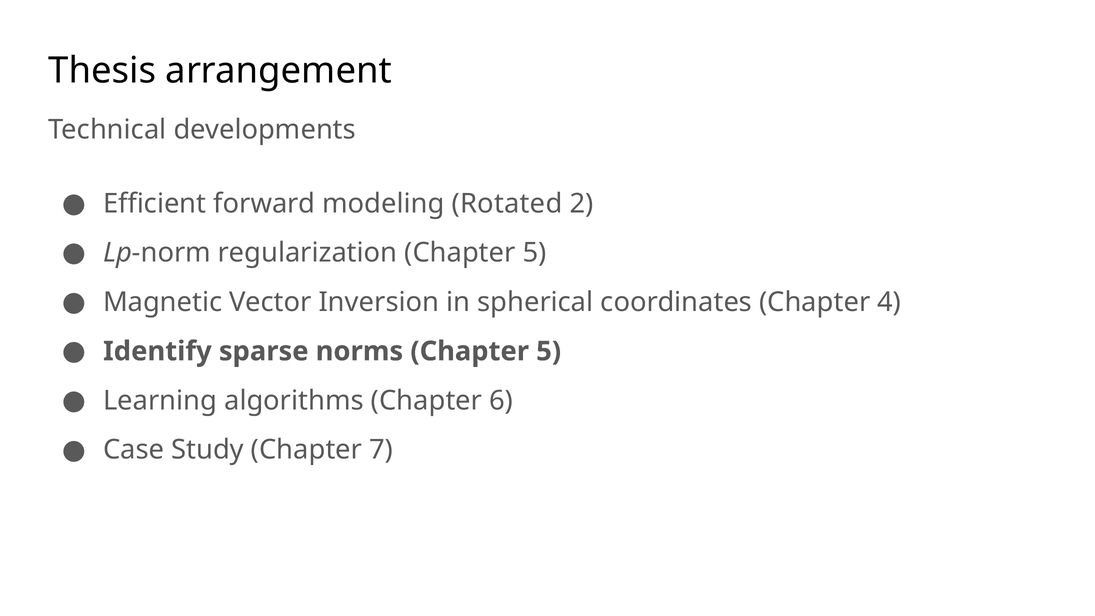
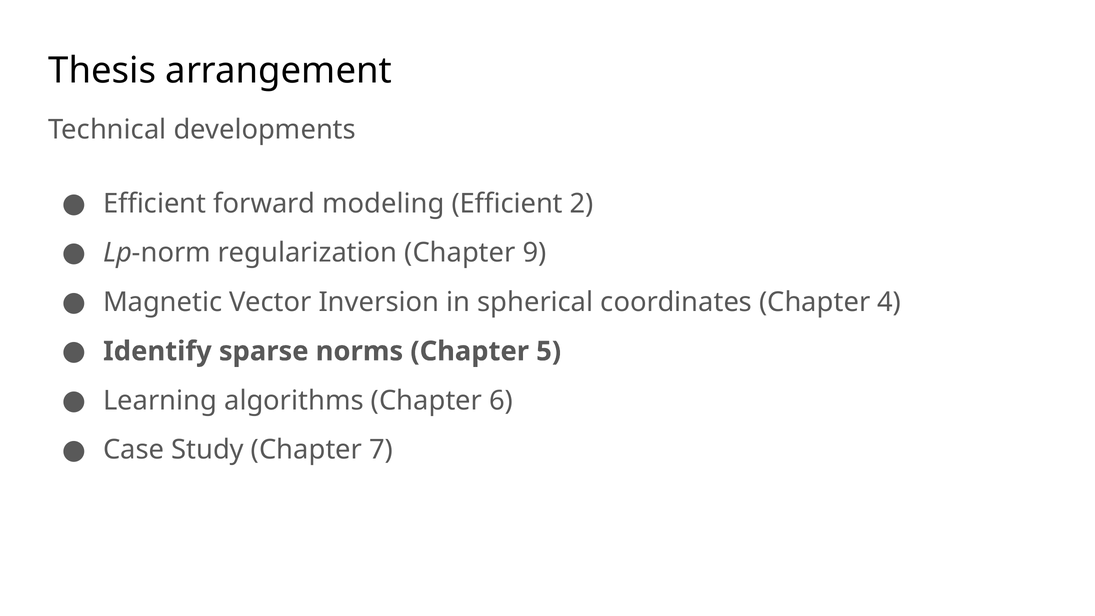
modeling Rotated: Rotated -> Efficient (507, 203)
regularization Chapter 5: 5 -> 9 (535, 253)
